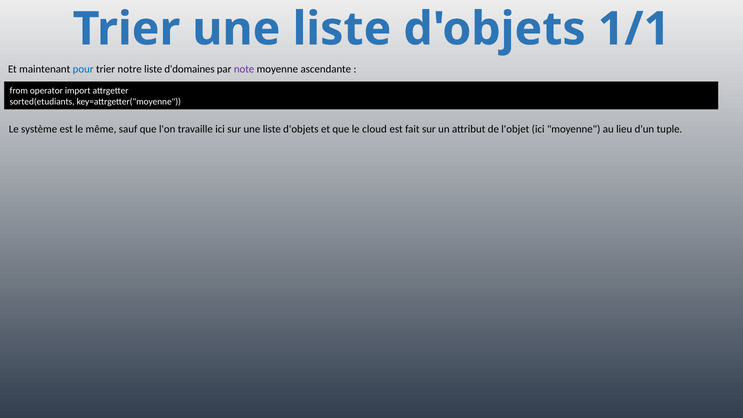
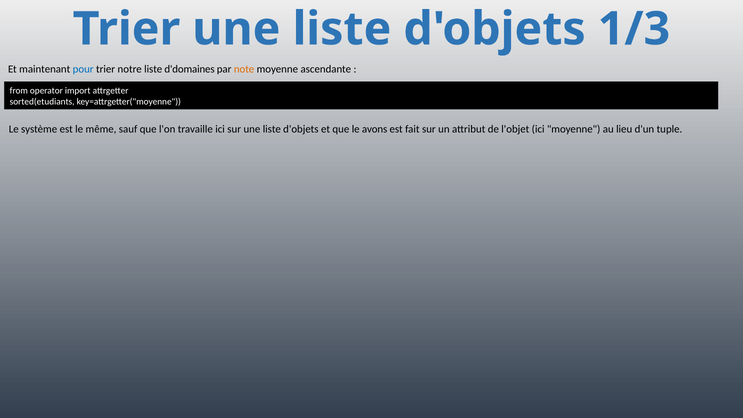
1/1: 1/1 -> 1/3 (634, 29)
note colour: purple -> orange (244, 69)
cloud: cloud -> avons (375, 129)
